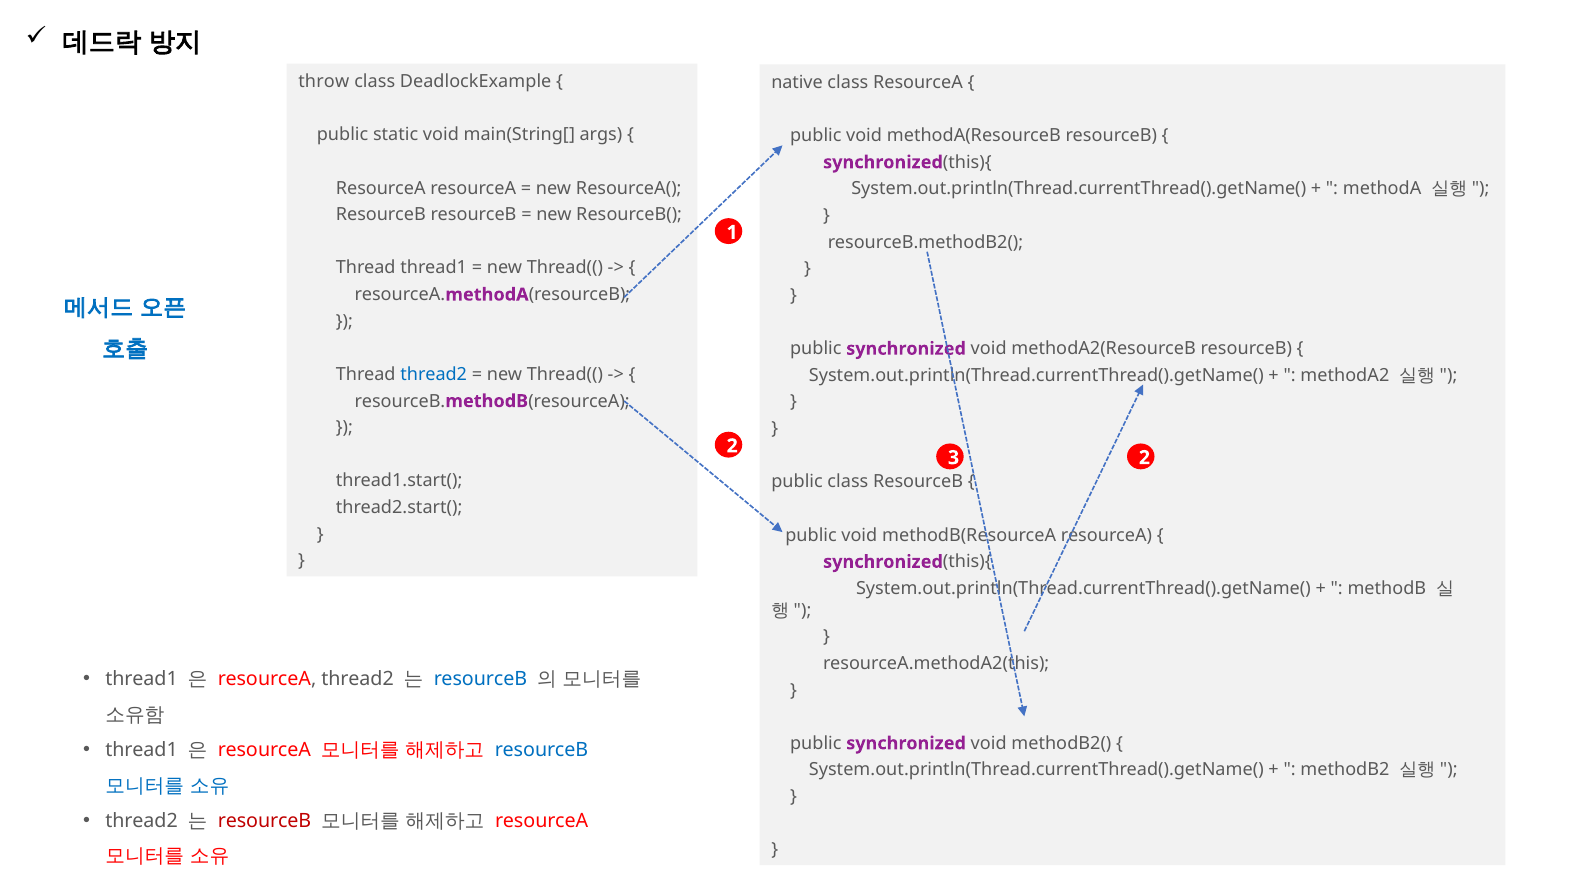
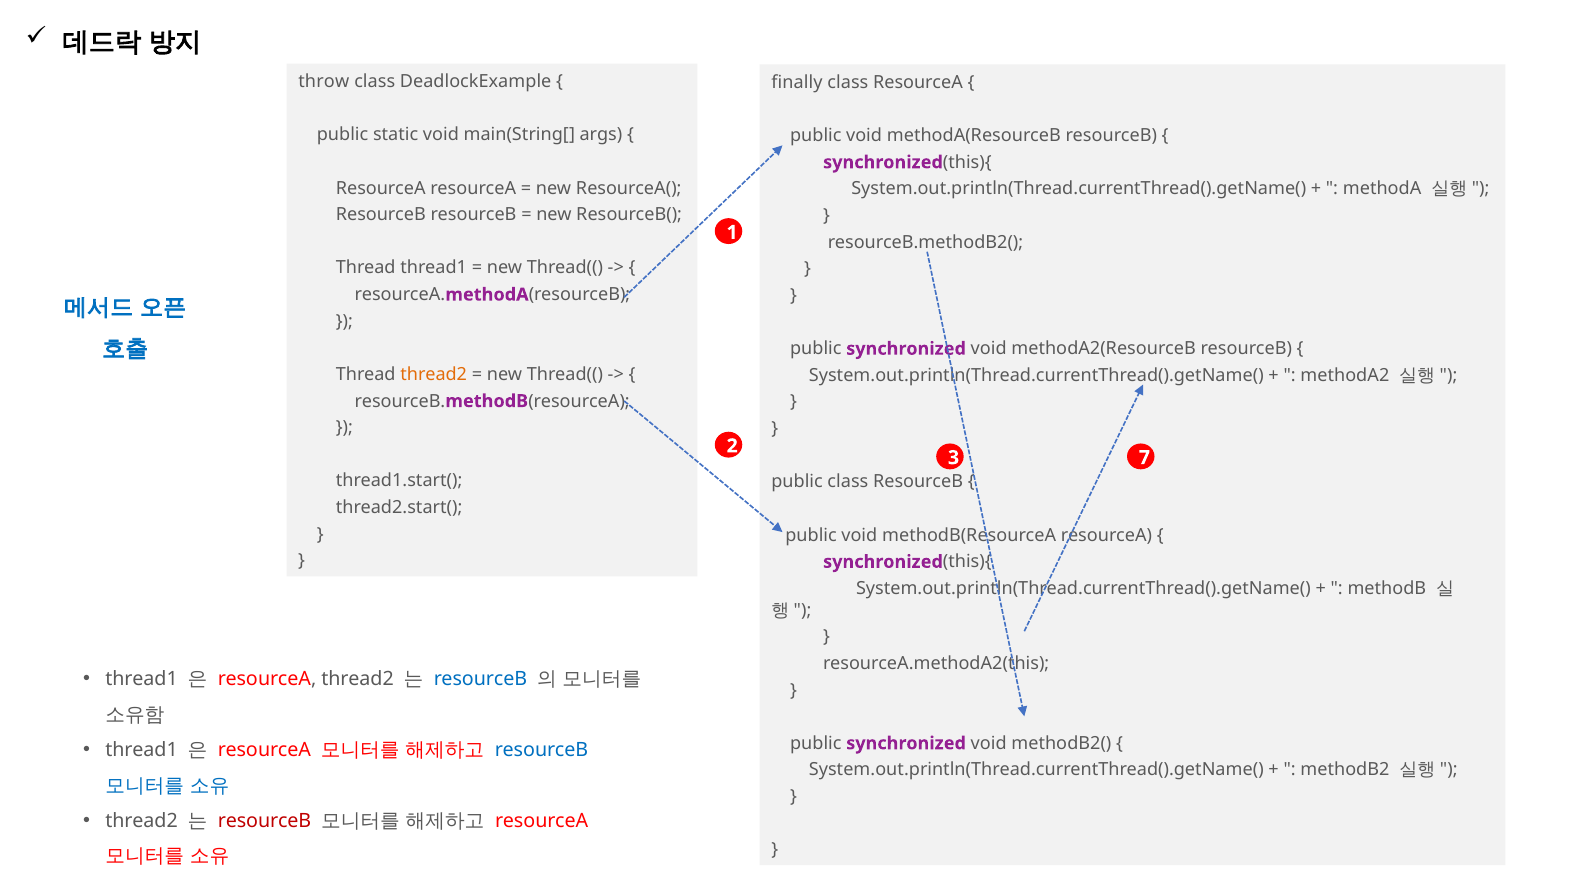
native: native -> finally (797, 82)
thread2 colour: blue -> orange (434, 375)
3 2: 2 -> 7 (1144, 458)
